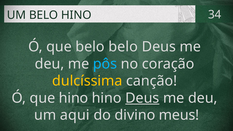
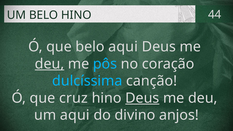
34: 34 -> 44 (215, 15)
belo belo: belo -> aqui (123, 47)
deu underline: none -> present (49, 64)
dulcíssima colour: yellow -> light blue (87, 81)
que hino: hino -> cruz (73, 98)
meus: meus -> anjos (179, 115)
